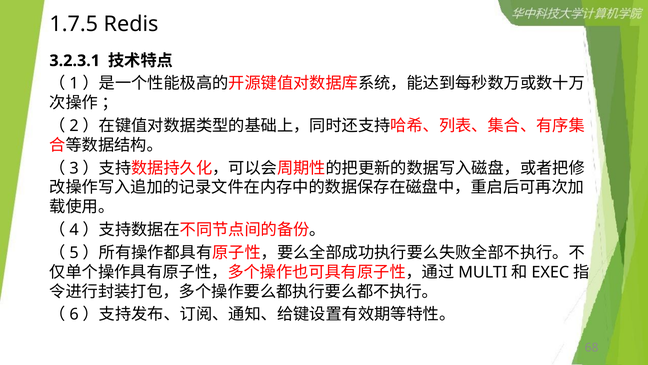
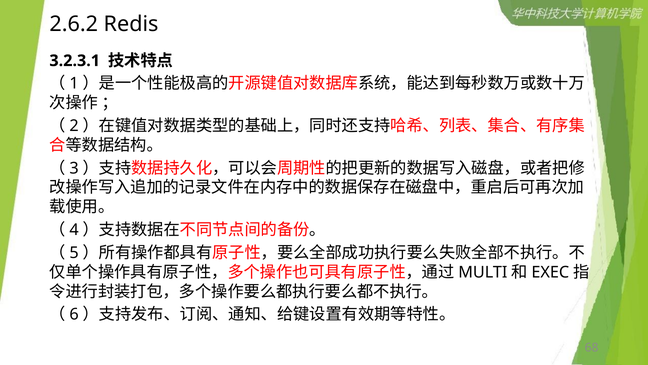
1.7.5: 1.7.5 -> 2.6.2 (74, 24)
